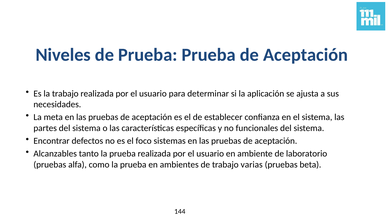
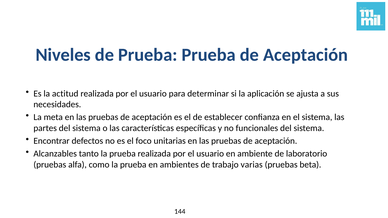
la trabajo: trabajo -> actitud (65, 94)
sistemas: sistemas -> unitarias (170, 141)
